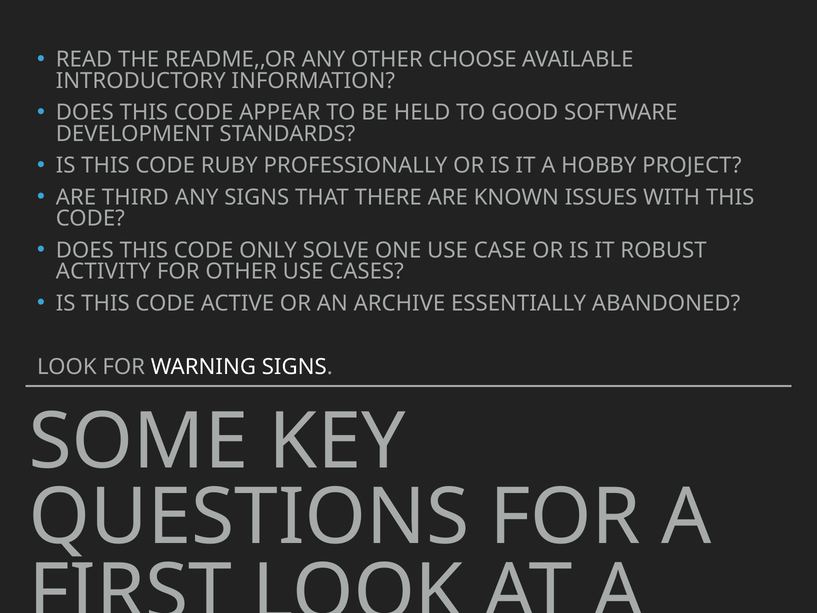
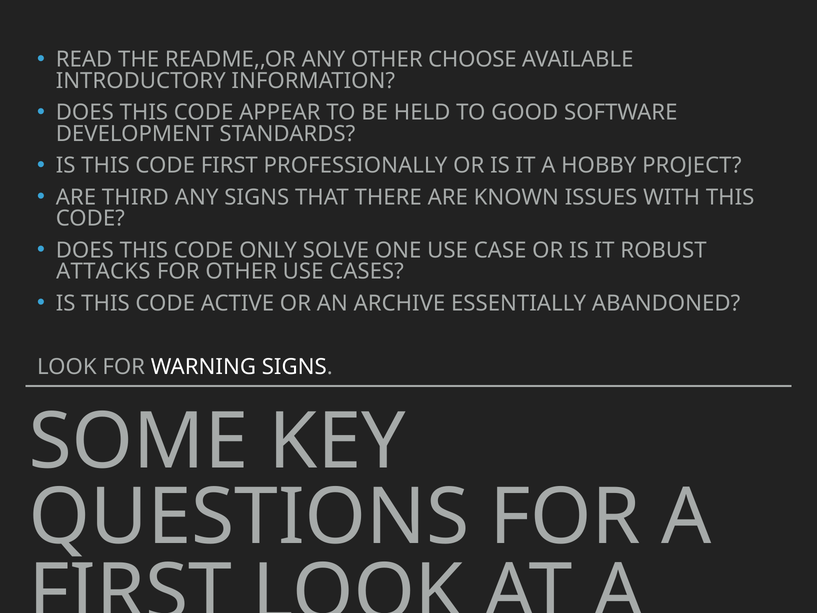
CODE RUBY: RUBY -> FIRST (229, 166)
ACTIVITY: ACTIVITY -> ATTACKS (103, 272)
